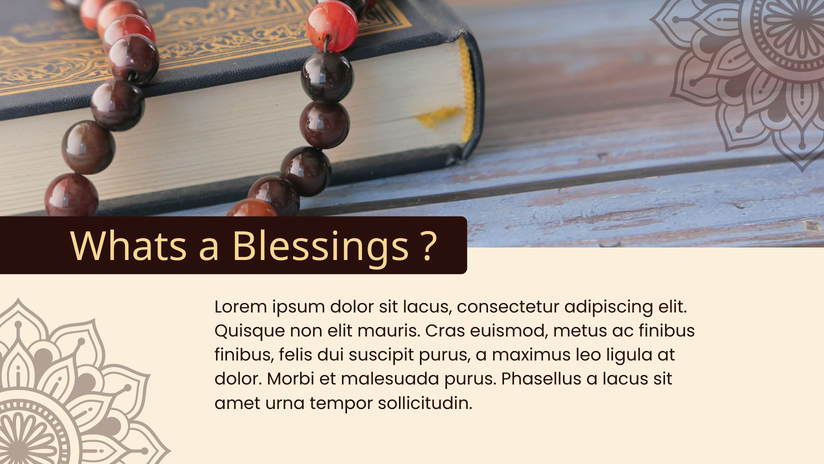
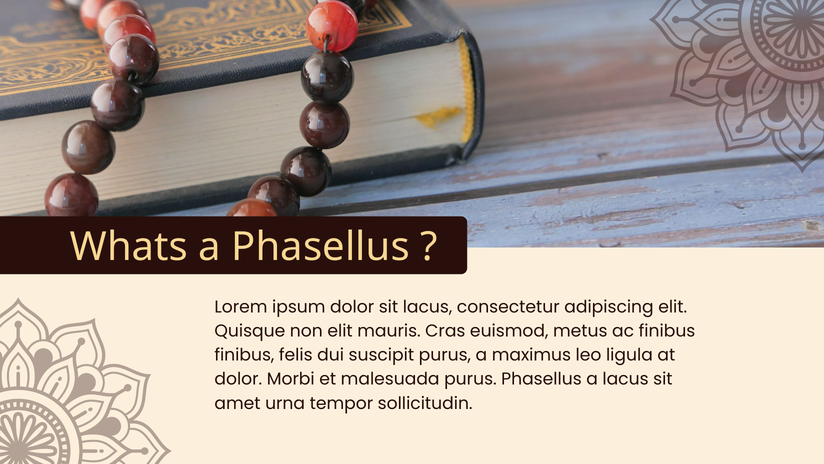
a Blessings: Blessings -> Phasellus (321, 247)
